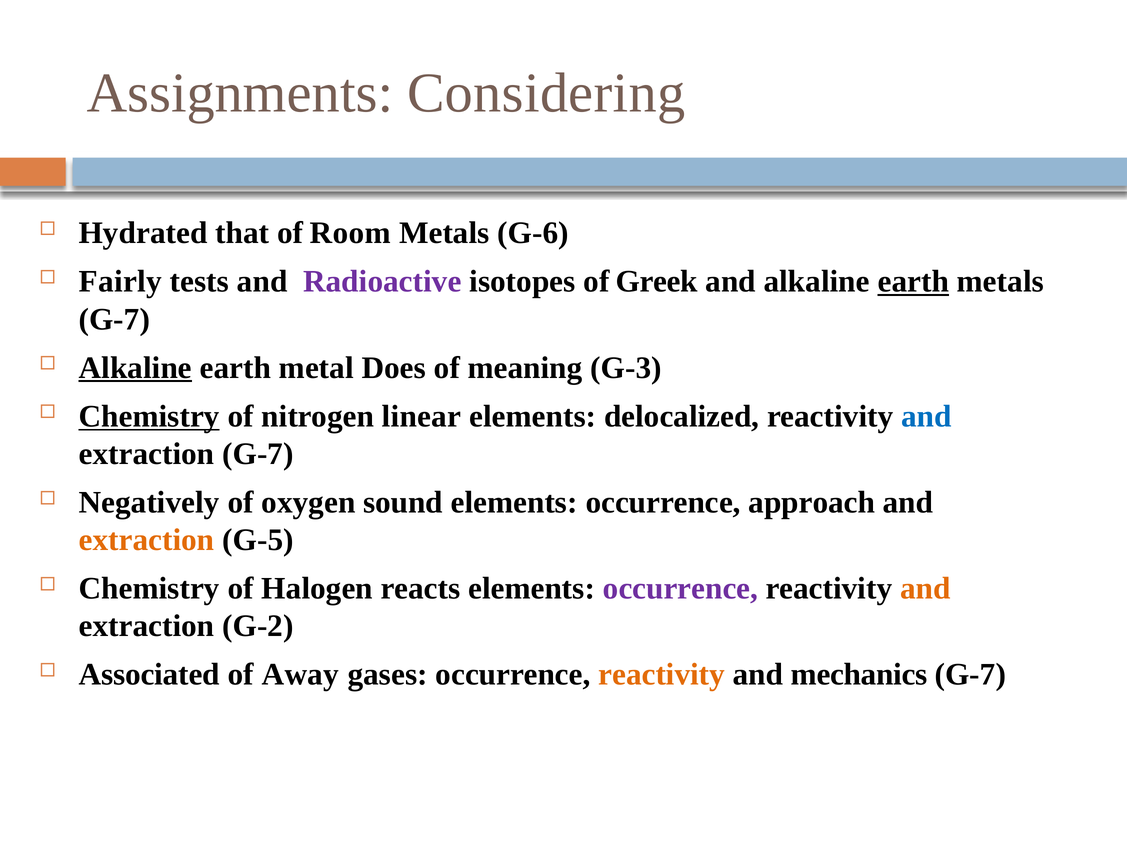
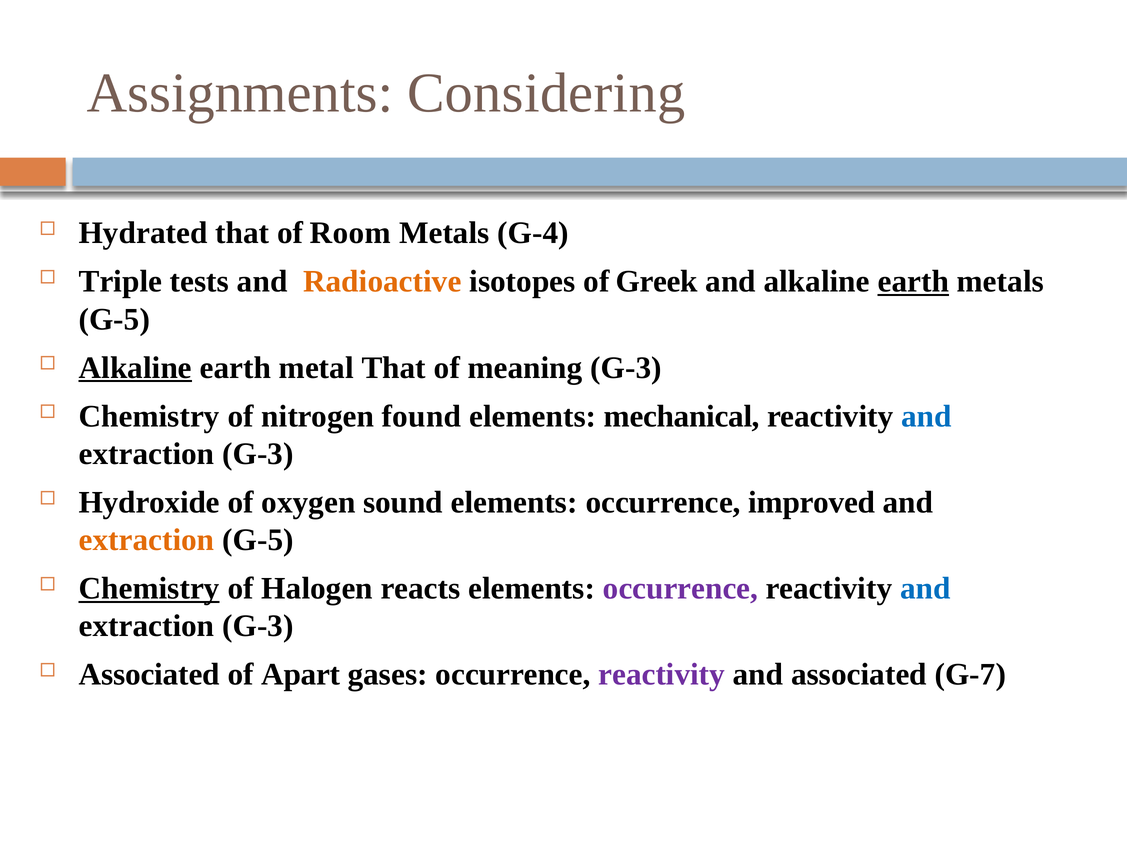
G-6: G-6 -> G-4 (533, 233)
Fairly: Fairly -> Triple (120, 282)
Radioactive colour: purple -> orange (382, 282)
G-7: G-7 -> G-5 (114, 319)
metal Does: Does -> That (394, 368)
Chemistry underline: present -> none (149, 416)
linear: linear -> found (421, 416)
delocalized: delocalized -> mechanical (682, 416)
G-7: G-7 -> G-3 (258, 454)
Negatively: Negatively -> Hydroxide (149, 502)
approach: approach -> improved (812, 502)
Chemistry underline: none -> present (149, 589)
and colour: orange -> blue (925, 589)
G-2: G-2 -> G-3 (258, 626)
Away: Away -> Apart (301, 675)
reactivity colour: orange -> purple (662, 675)
and mechanics: mechanics -> associated (859, 675)
